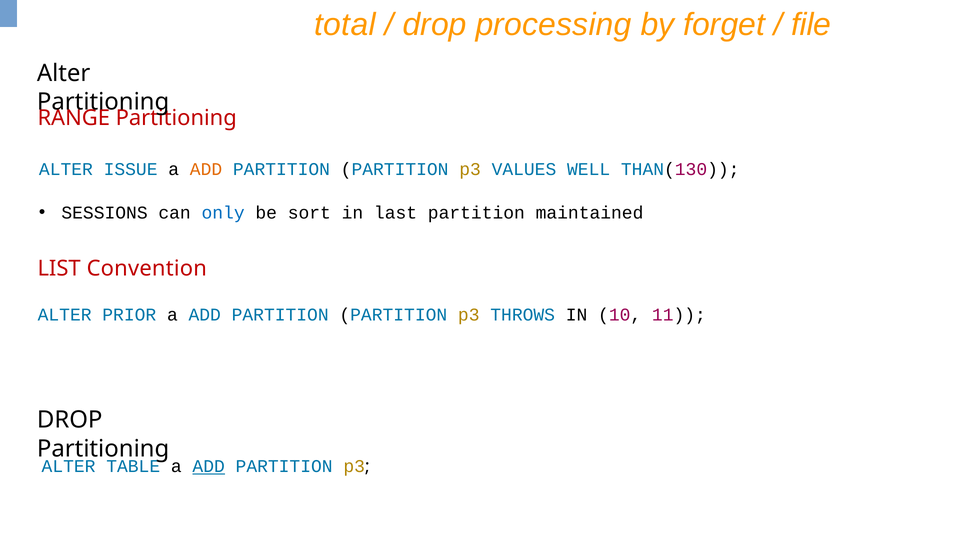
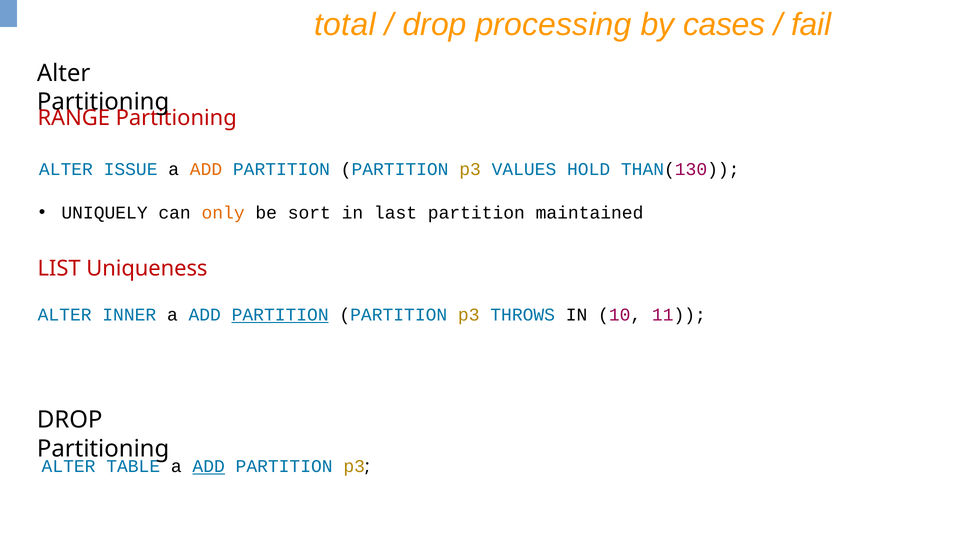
forget: forget -> cases (724, 25)
file: file -> fail (811, 25)
WELL: WELL -> HOLD (589, 169)
SESSIONS: SESSIONS -> UNIQUELY (105, 213)
only colour: blue -> orange (223, 213)
Convention: Convention -> Uniqueness (147, 269)
PRIOR: PRIOR -> INNER (129, 315)
PARTITION underline: none -> present (280, 315)
